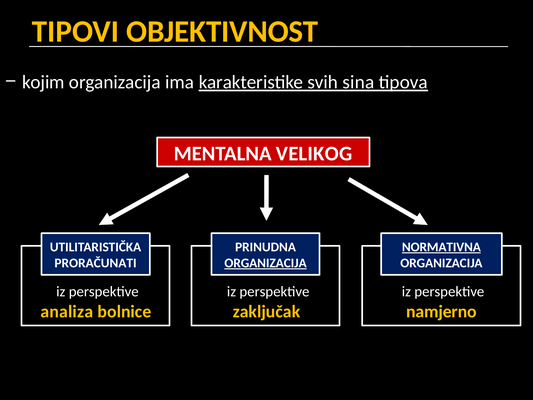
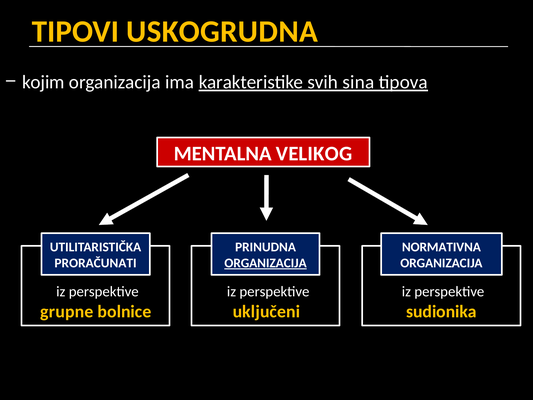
OBJEKTIVNOST: OBJEKTIVNOST -> USKOGRUDNA (222, 32)
NORMATIVNA underline: present -> none (441, 247)
analiza: analiza -> grupne (67, 311)
zaključak: zaključak -> uključeni (266, 311)
namjerno: namjerno -> sudionika (441, 311)
